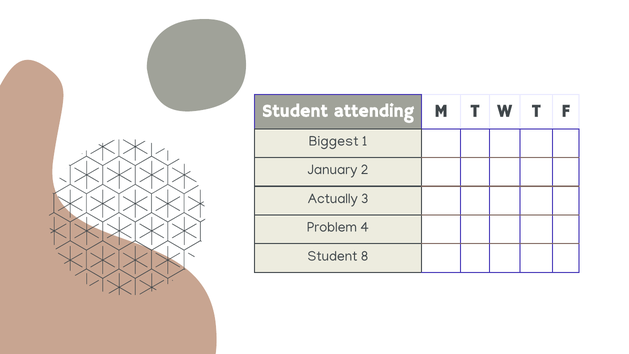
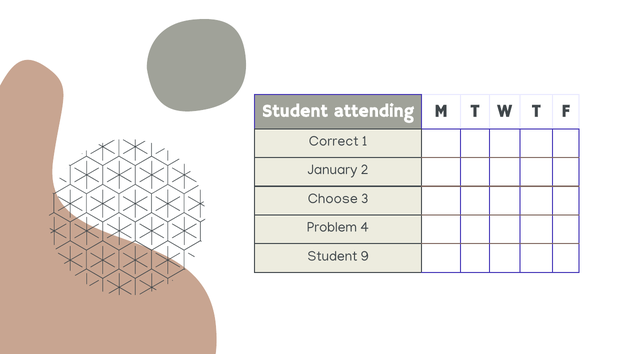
Biggest: Biggest -> Correct (334, 141)
Actually: Actually -> Choose (333, 198)
8: 8 -> 9 (365, 256)
